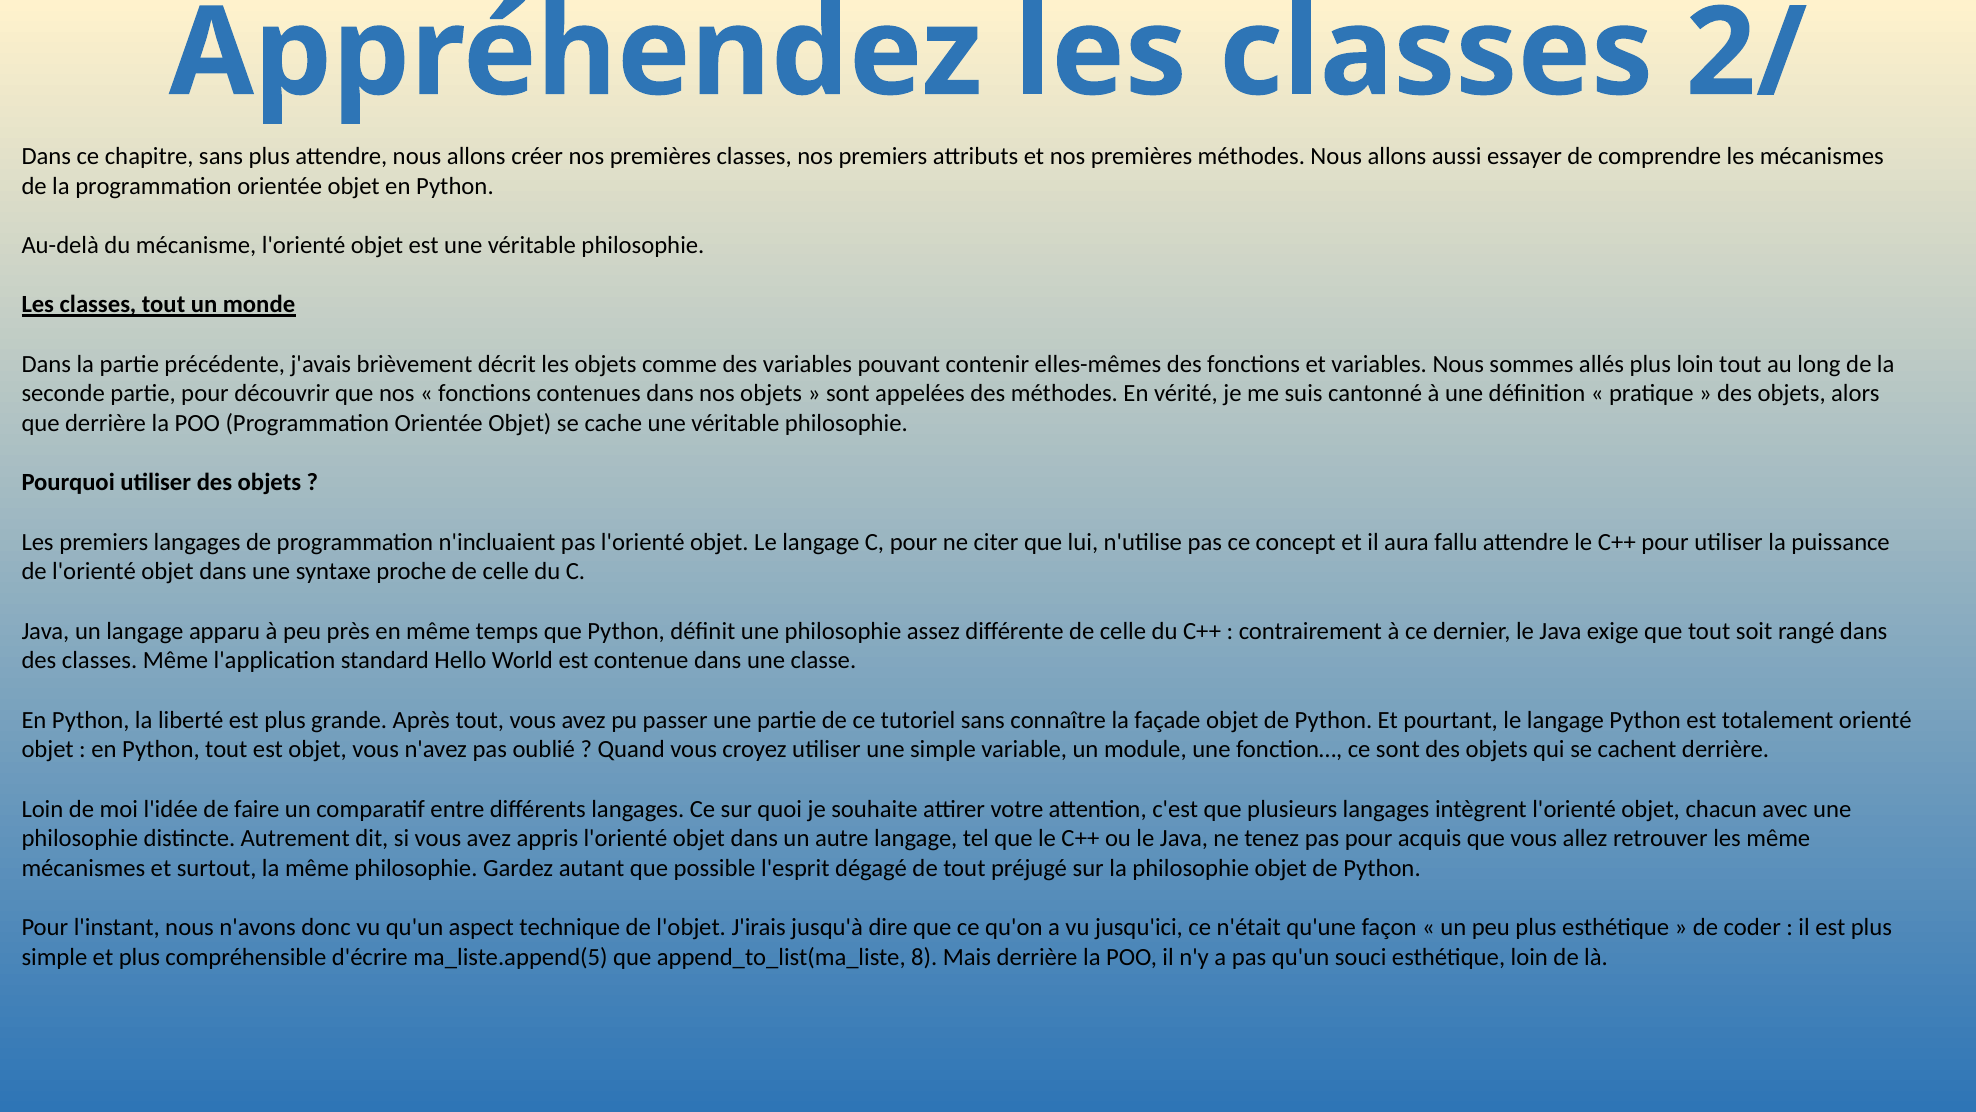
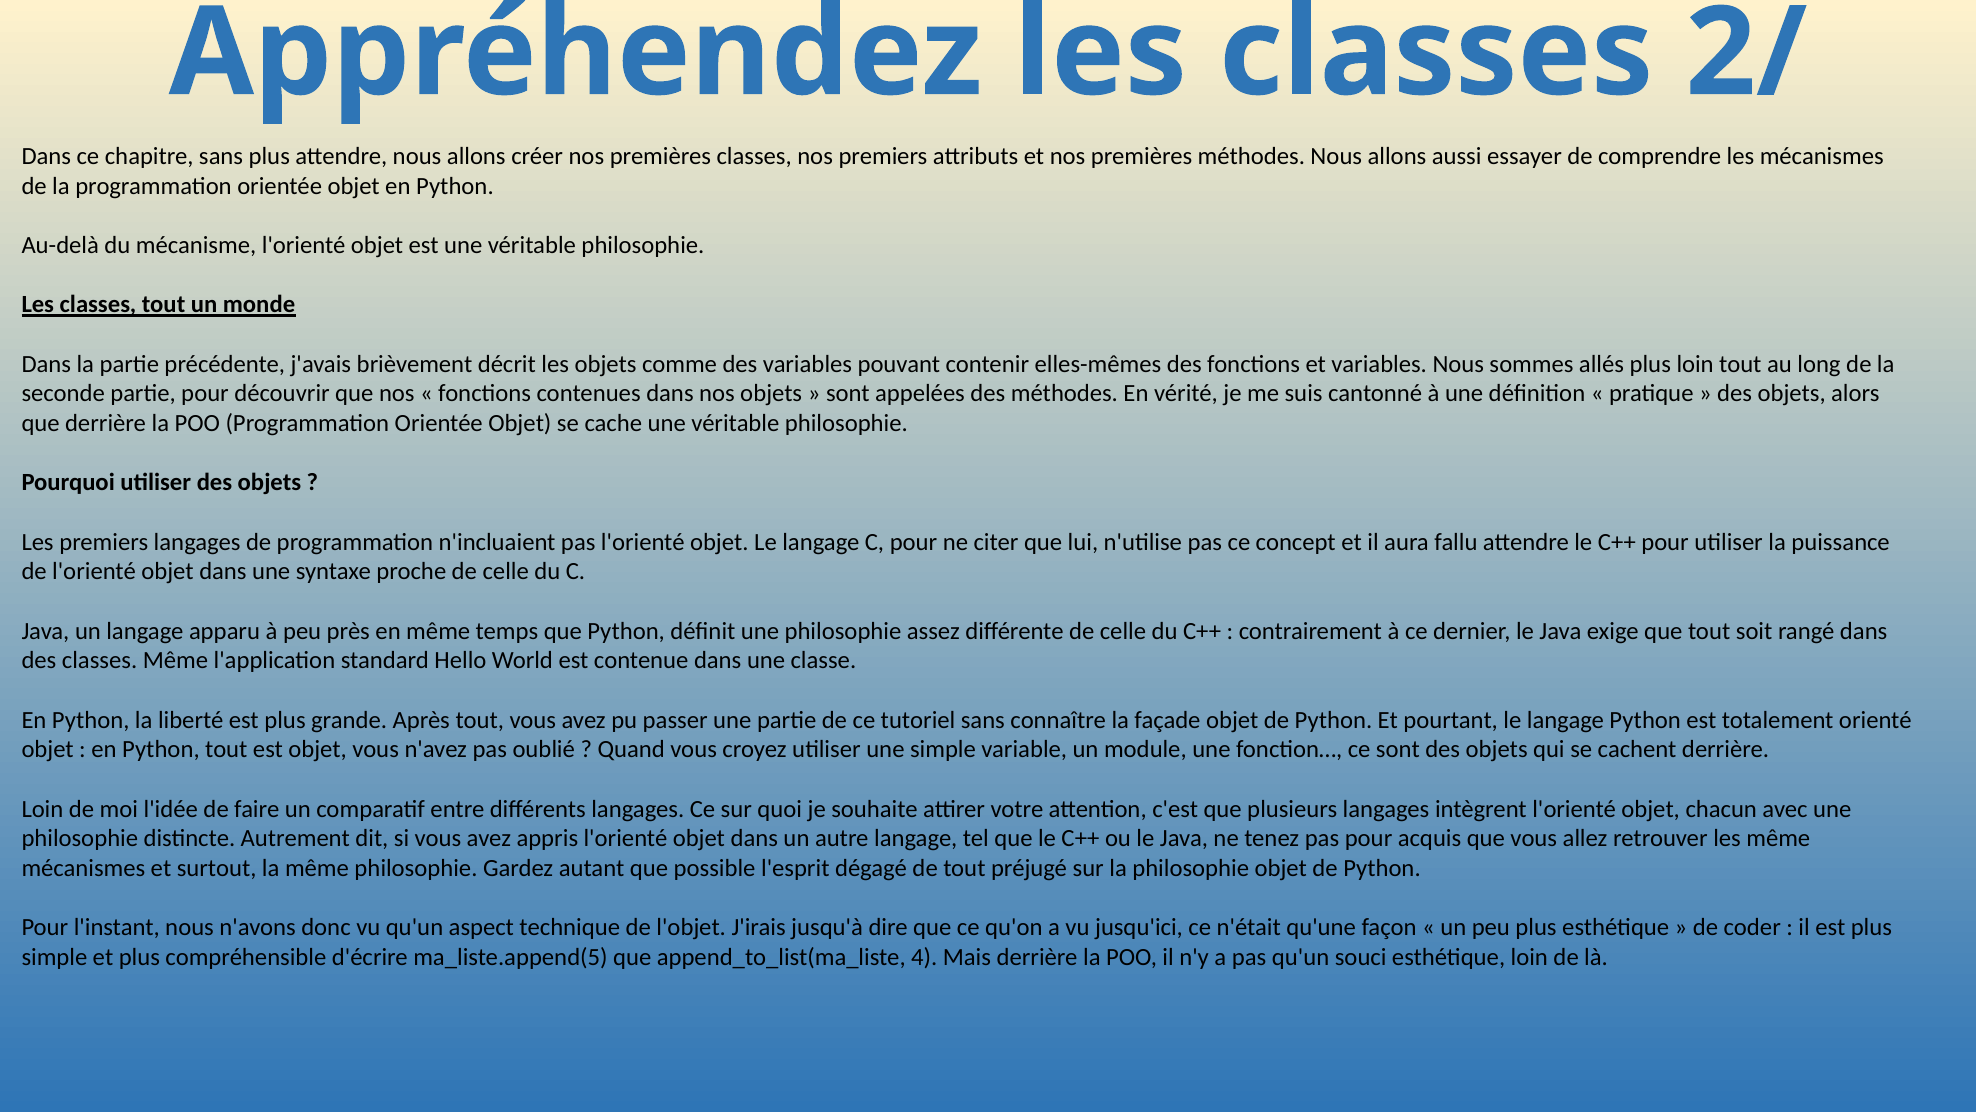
8: 8 -> 4 (924, 957)
